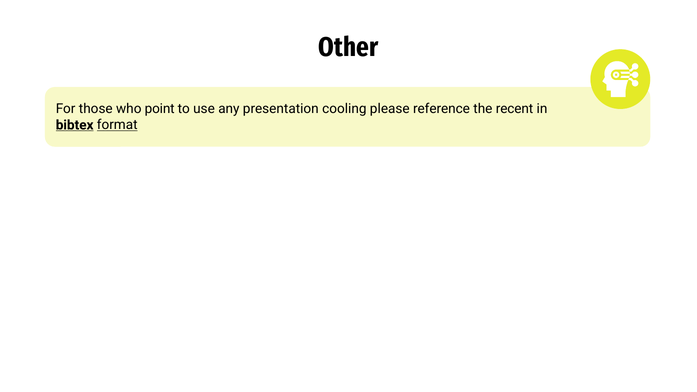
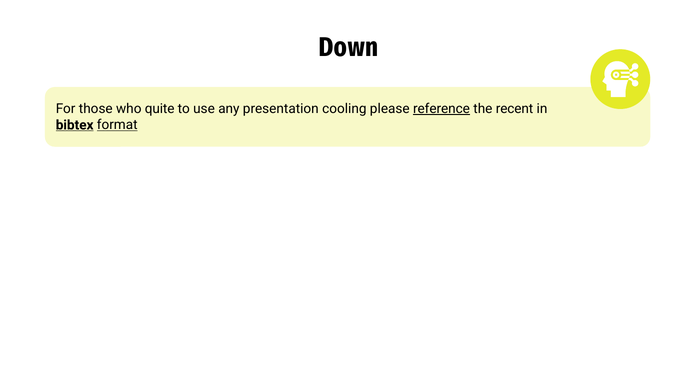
Other: Other -> Down (348, 47)
point: point -> quite (160, 109)
reference underline: none -> present (441, 109)
